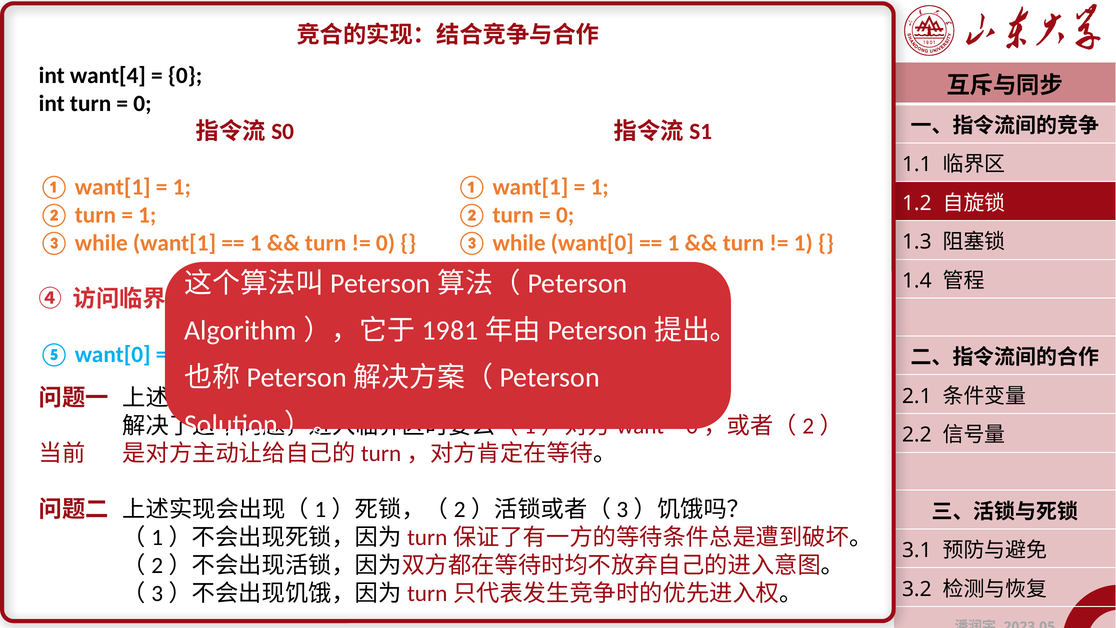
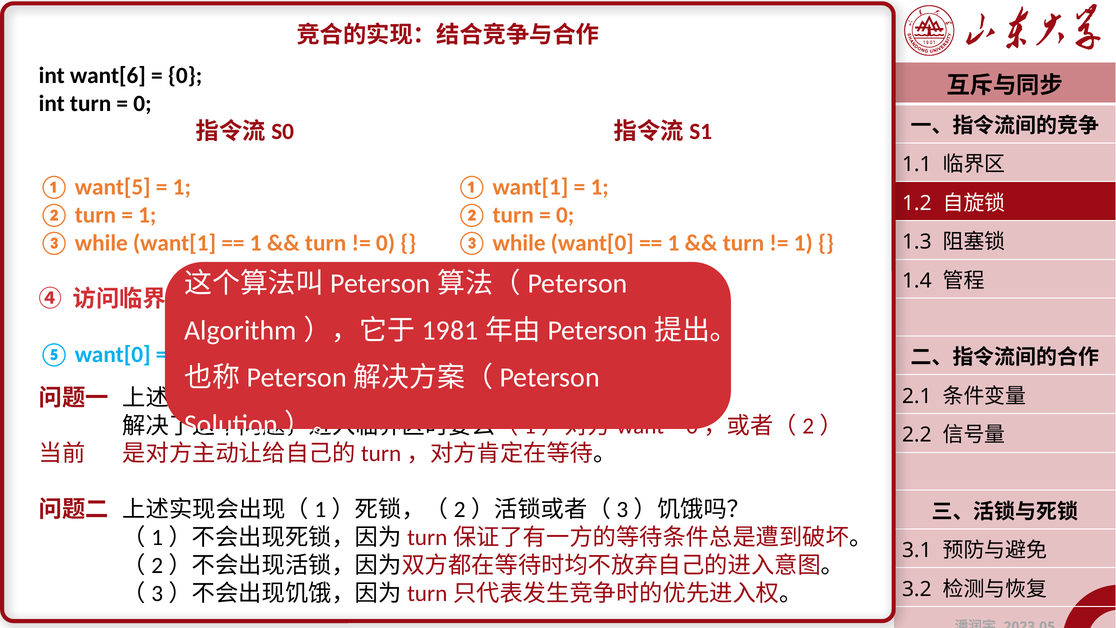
want[4: want[4 -> want[6 (108, 75)
want[1: want[1 -> want[5 (113, 187)
